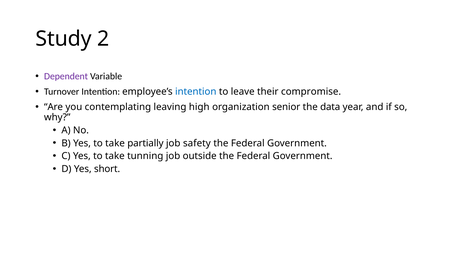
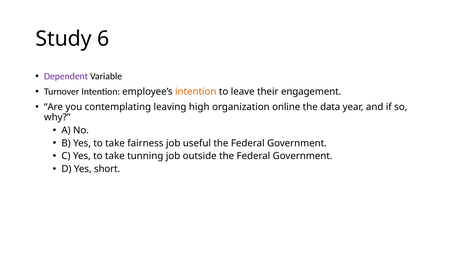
2: 2 -> 6 (103, 39)
intention colour: blue -> orange (196, 92)
compromise: compromise -> engagement (311, 92)
senior: senior -> online (286, 107)
partially: partially -> fairness (145, 143)
safety: safety -> useful (197, 143)
